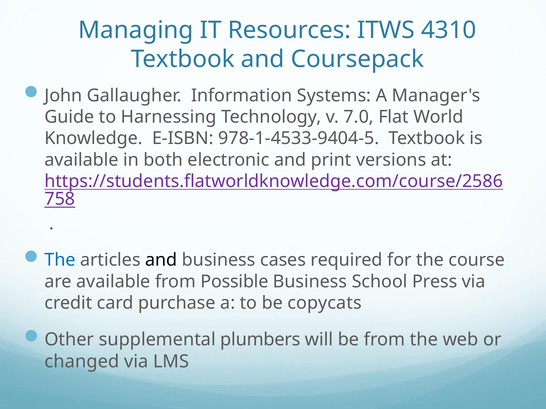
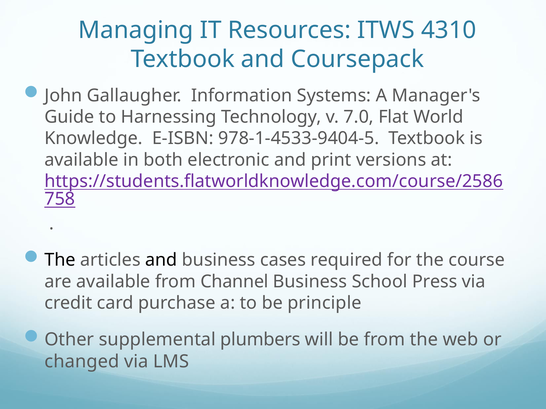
The colour: blue -> black (60, 260)
Possible: Possible -> Channel (234, 282)
copycats: copycats -> principle (325, 303)
